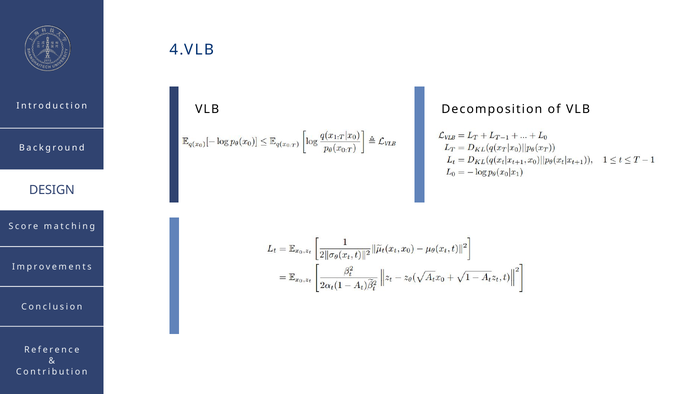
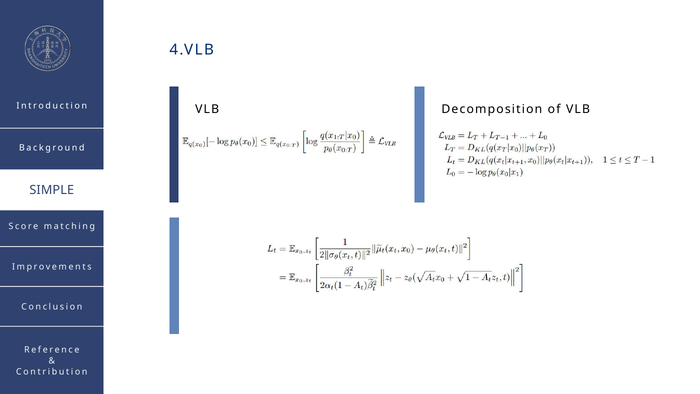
DESIGN: DESIGN -> SIMPLE (52, 190)
